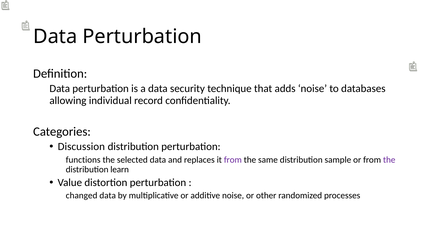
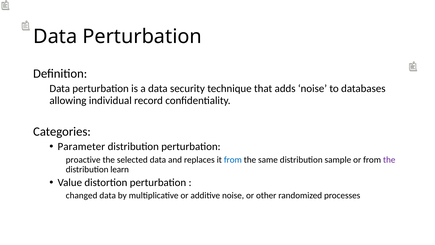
Discussion: Discussion -> Parameter (81, 147)
functions: functions -> proactive (83, 160)
from colour: purple -> blue (233, 160)
